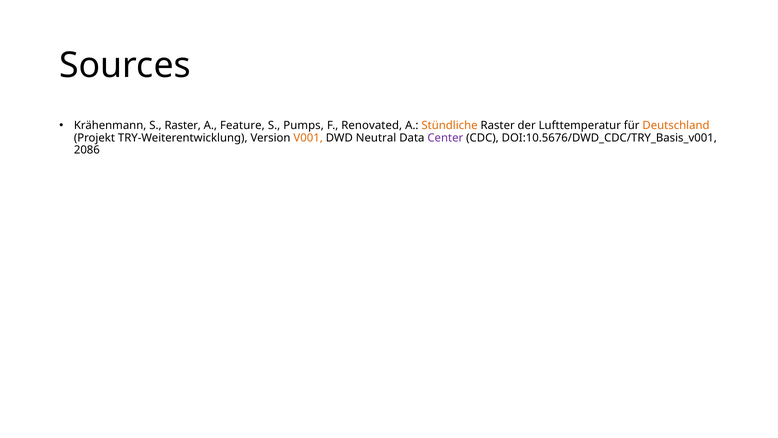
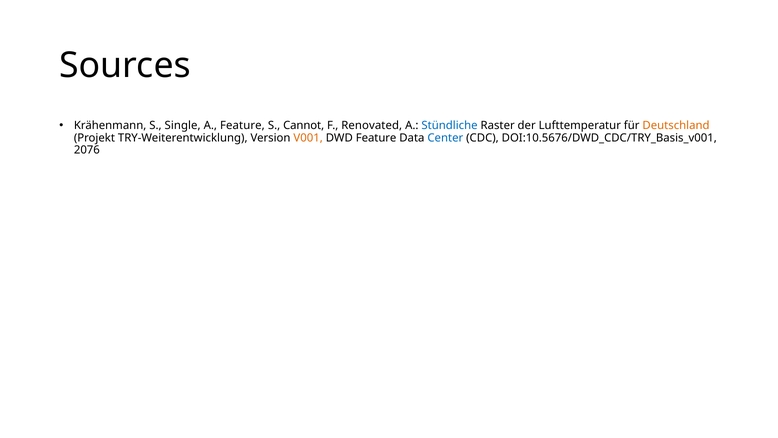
S Raster: Raster -> Single (183, 125)
Pumps: Pumps -> Cannot (304, 125)
Stündliche colour: orange -> blue (450, 125)
DWD Neutral: Neutral -> Feature (376, 138)
Center colour: purple -> blue (445, 138)
2086: 2086 -> 2076 (87, 150)
